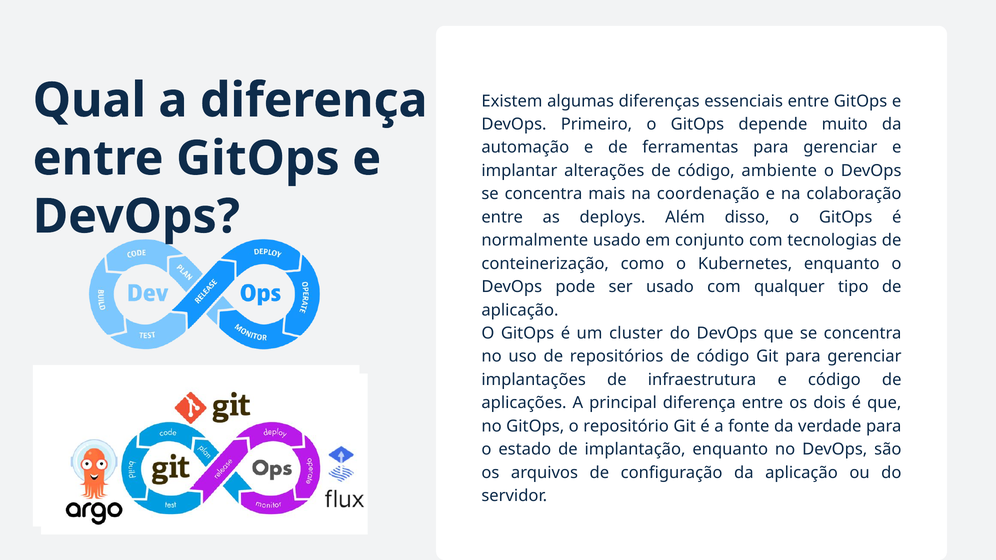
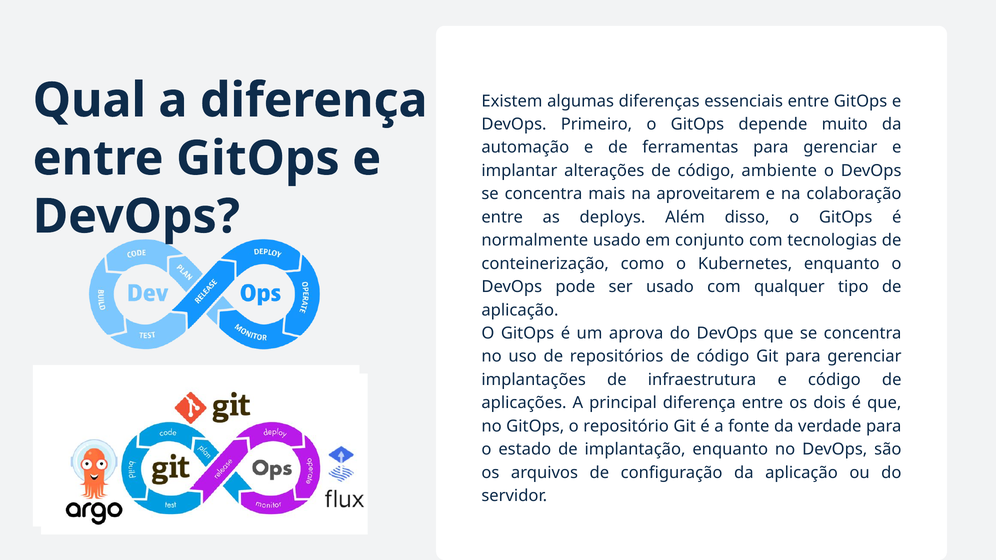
coordenação: coordenação -> aproveitarem (708, 194)
cluster: cluster -> aprova (636, 333)
